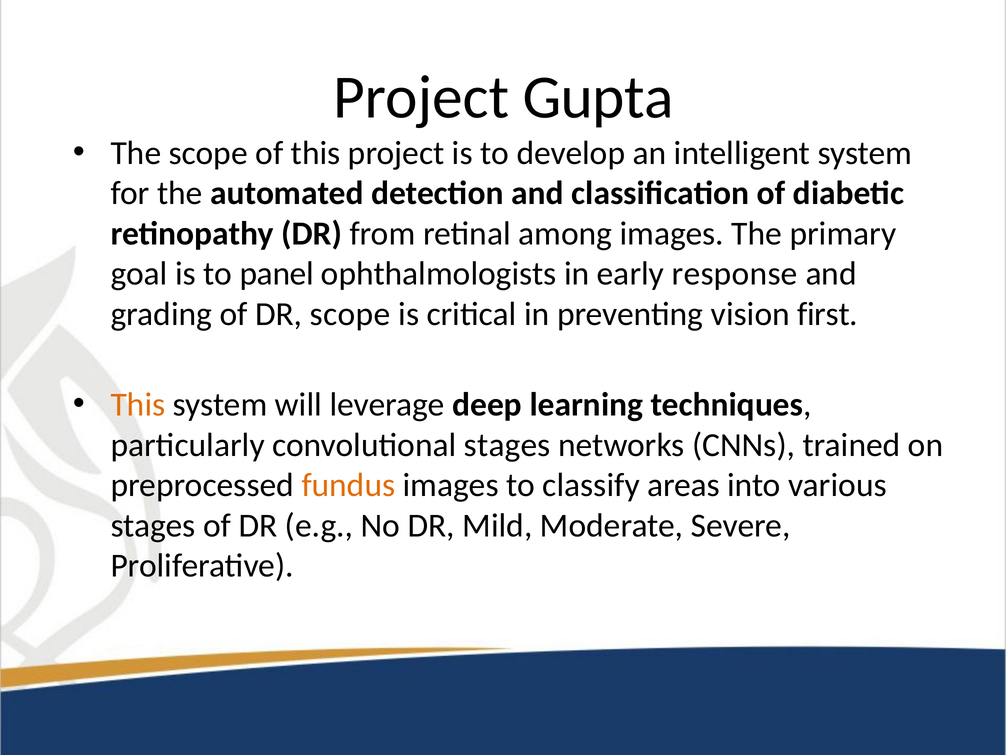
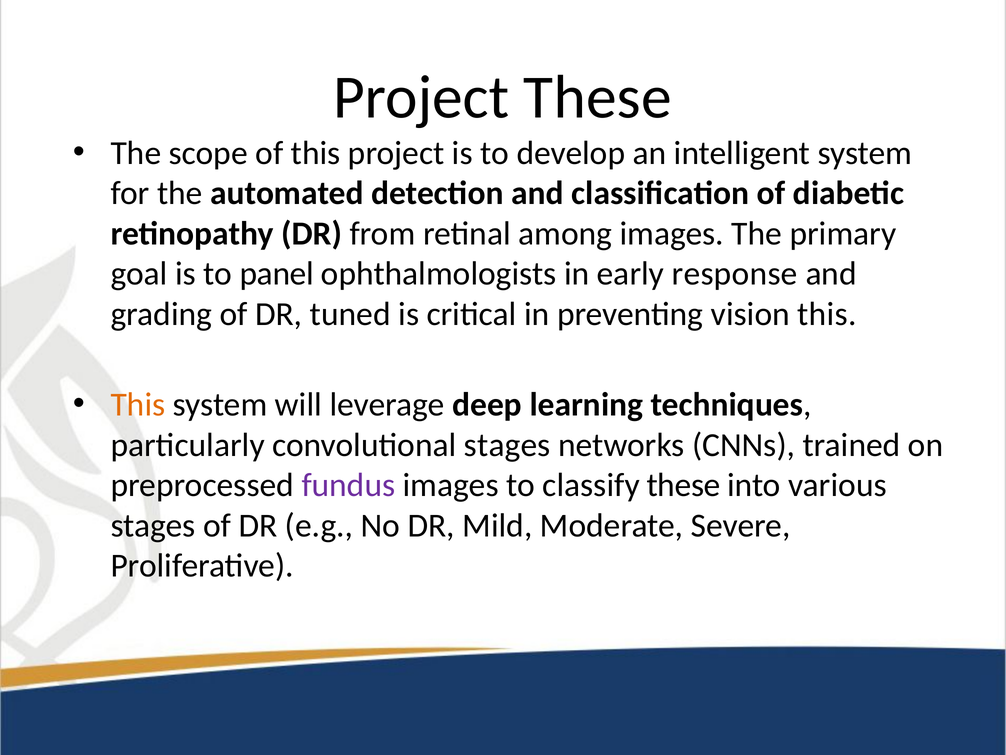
Project Gupta: Gupta -> These (598, 97)
DR scope: scope -> tuned (350, 314)
vision first: first -> this (827, 314)
fundus colour: orange -> purple (348, 485)
classify areas: areas -> these (684, 485)
